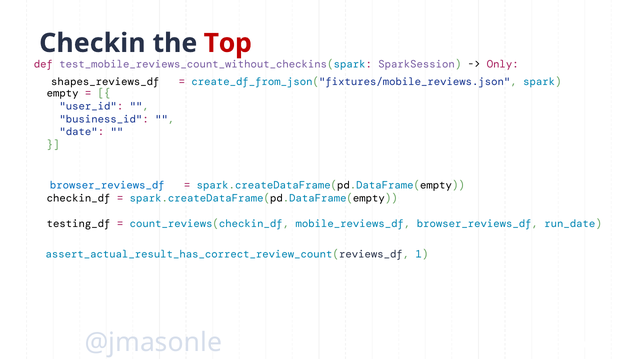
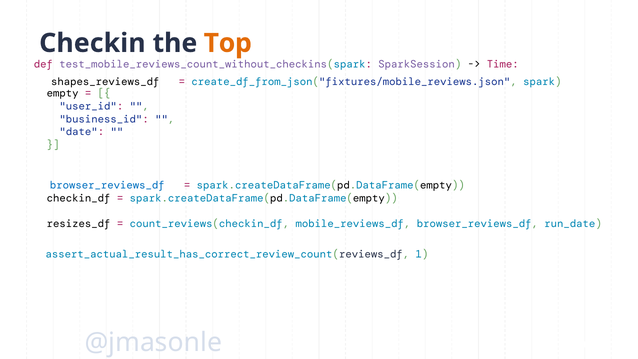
Top colour: red -> orange (228, 43)
Only: Only -> Time (503, 64)
testing_df: testing_df -> resizes_df (79, 224)
